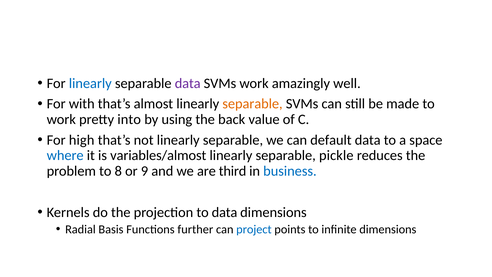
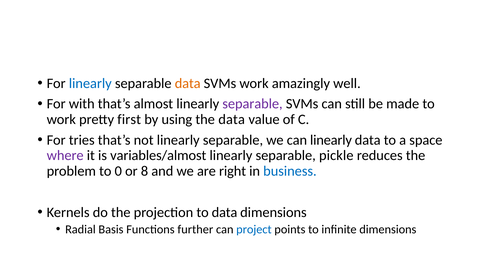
data colour: purple -> orange (188, 83)
separable colour: orange -> purple (253, 104)
into: into -> first (129, 119)
the back: back -> data (232, 119)
high: high -> tries (82, 140)
can default: default -> linearly (331, 140)
where colour: blue -> purple (65, 155)
8: 8 -> 0 (118, 171)
9: 9 -> 8 (145, 171)
third: third -> right (233, 171)
